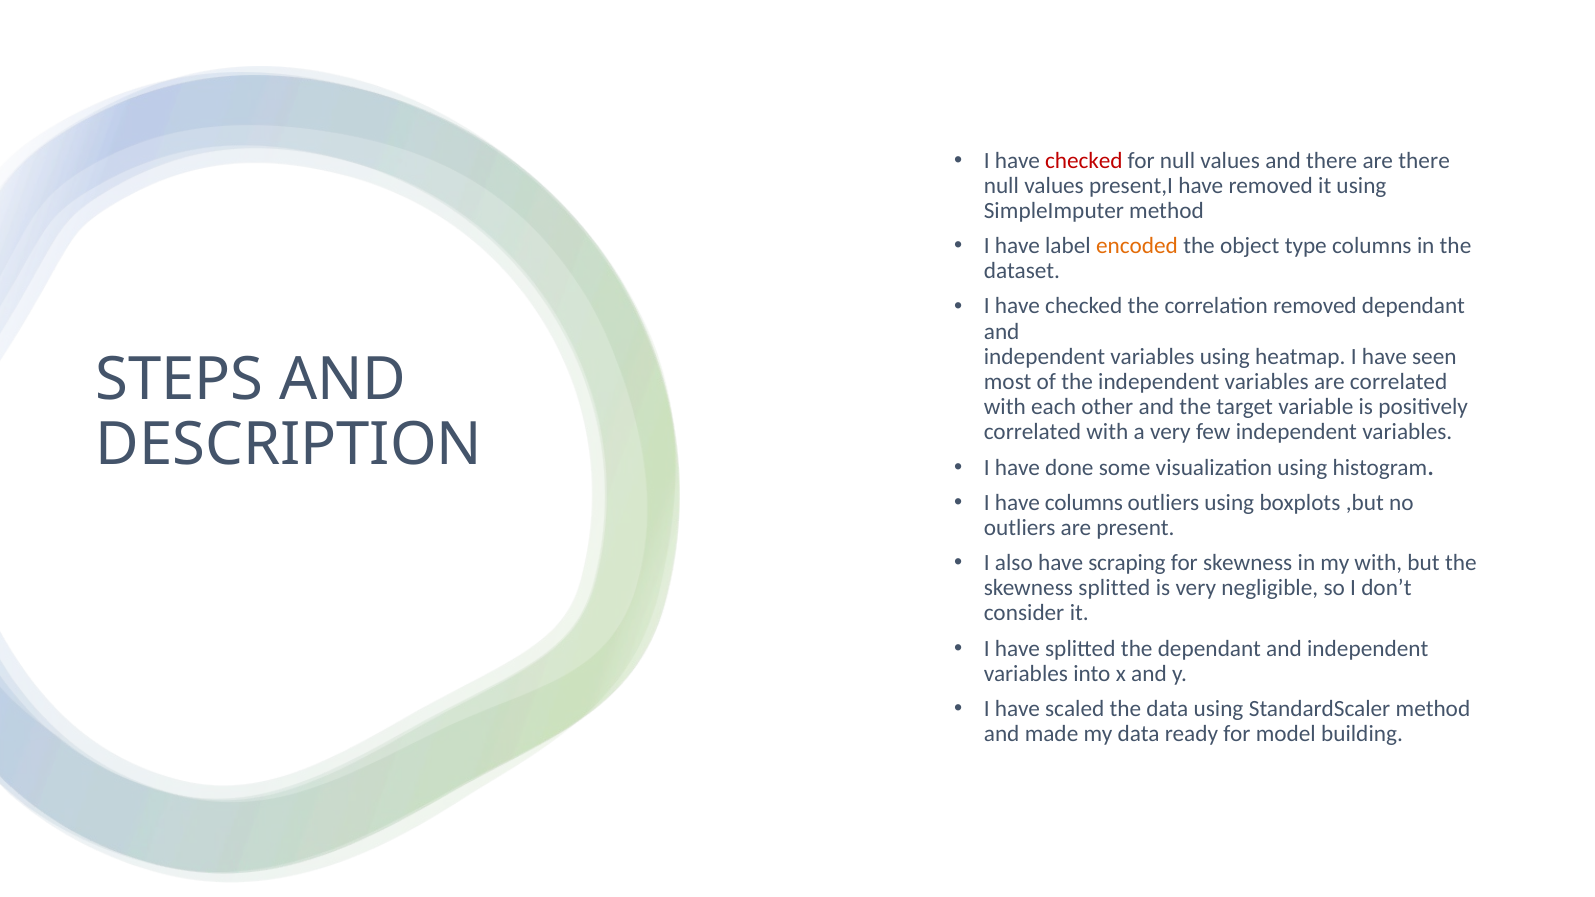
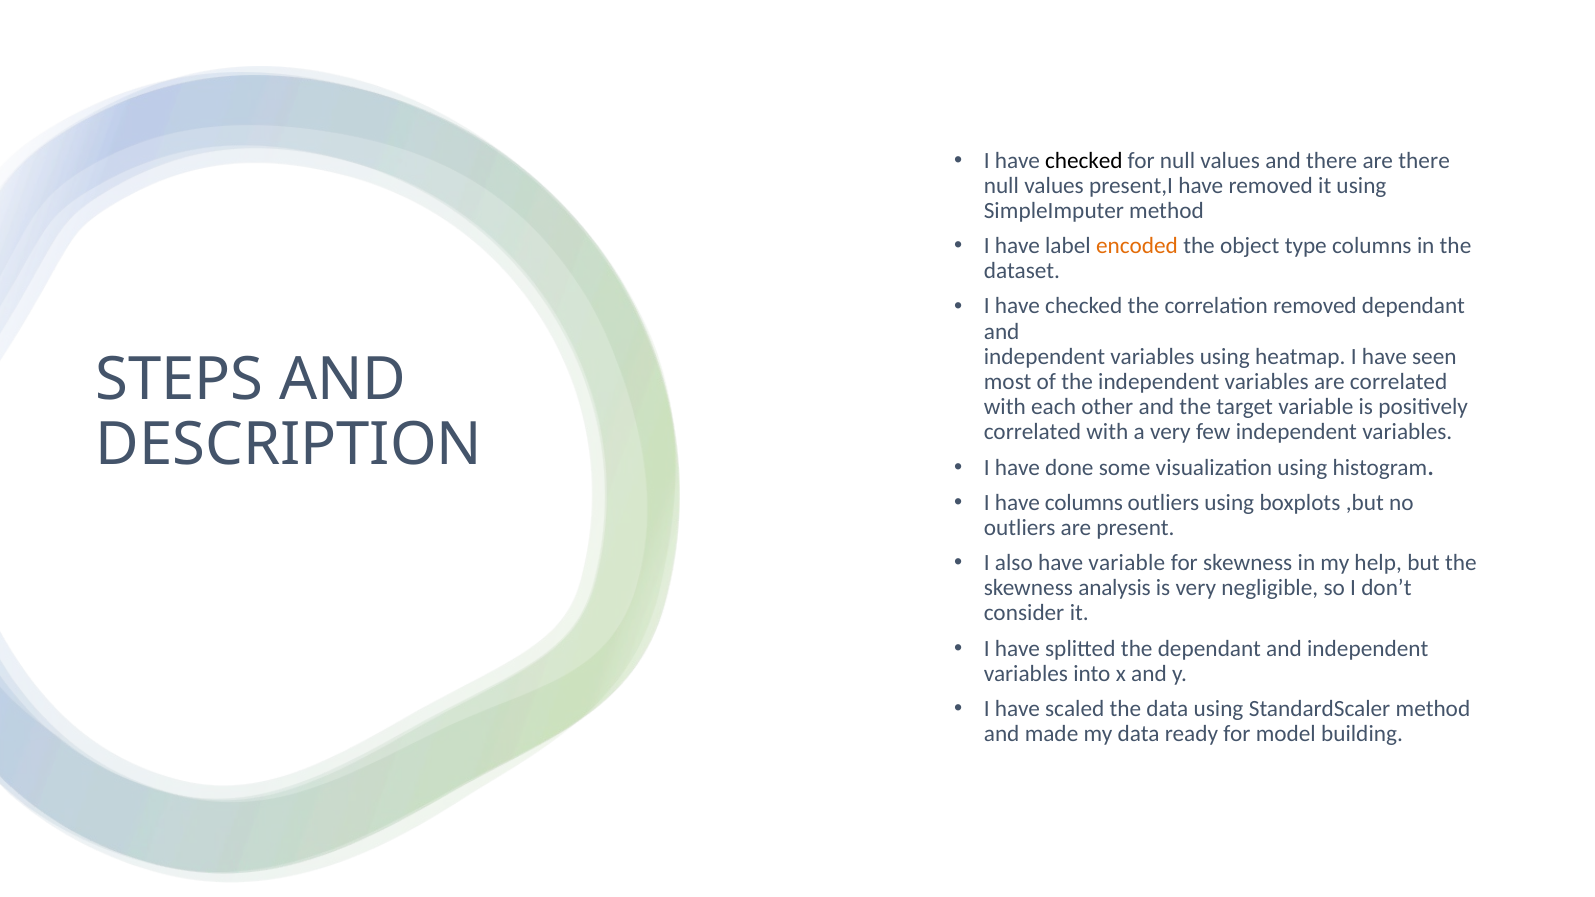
checked colour: red -> black (1084, 160)
have scraping: scraping -> variable (1127, 563)
my with: with -> help (1378, 563)
skewness splitted: splitted -> analysis (1115, 588)
